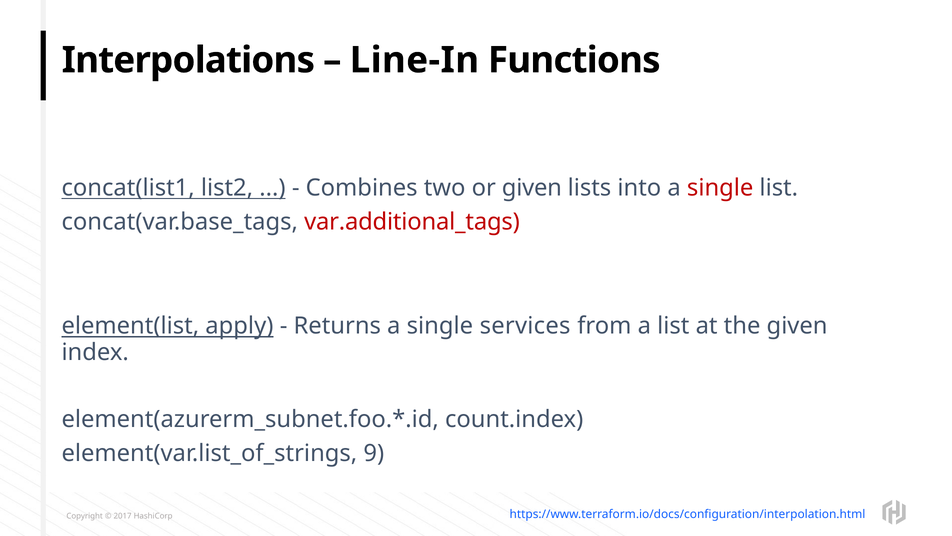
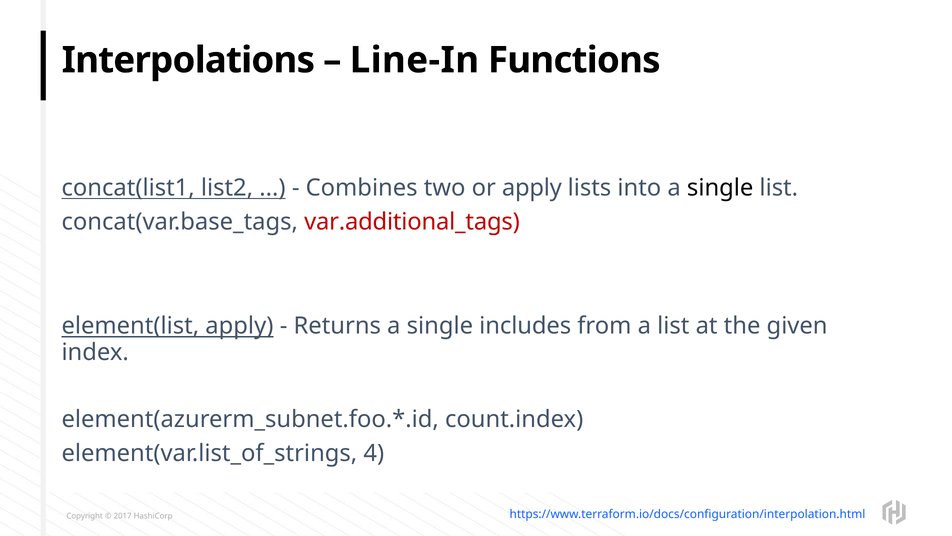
or given: given -> apply (532, 188)
single colour: red -> black (720, 188)
services: services -> includes (525, 326)
9: 9 -> 4 (374, 453)
